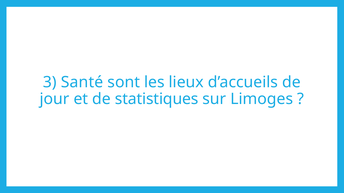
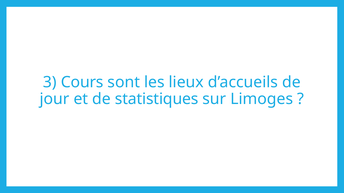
Santé: Santé -> Cours (82, 82)
